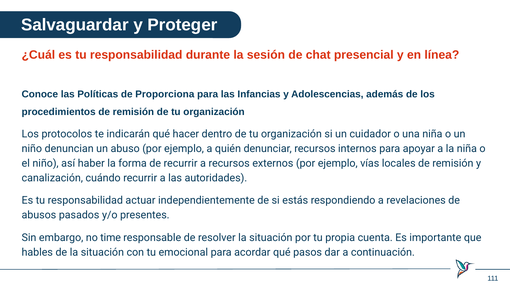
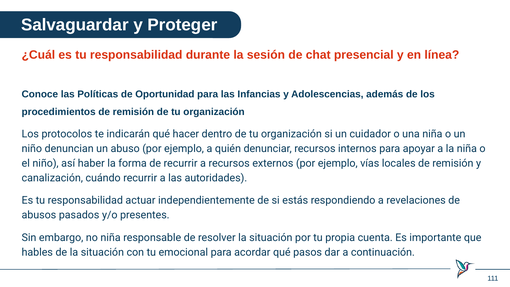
Proporciona: Proporciona -> Oportunidad (165, 94)
no time: time -> niña (111, 238)
